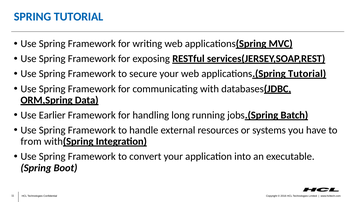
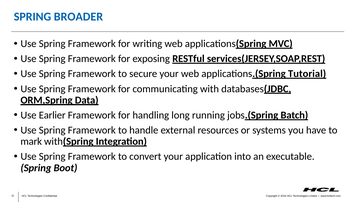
SPRING TUTORIAL: TUTORIAL -> BROADER (78, 17)
from: from -> mark (31, 141)
